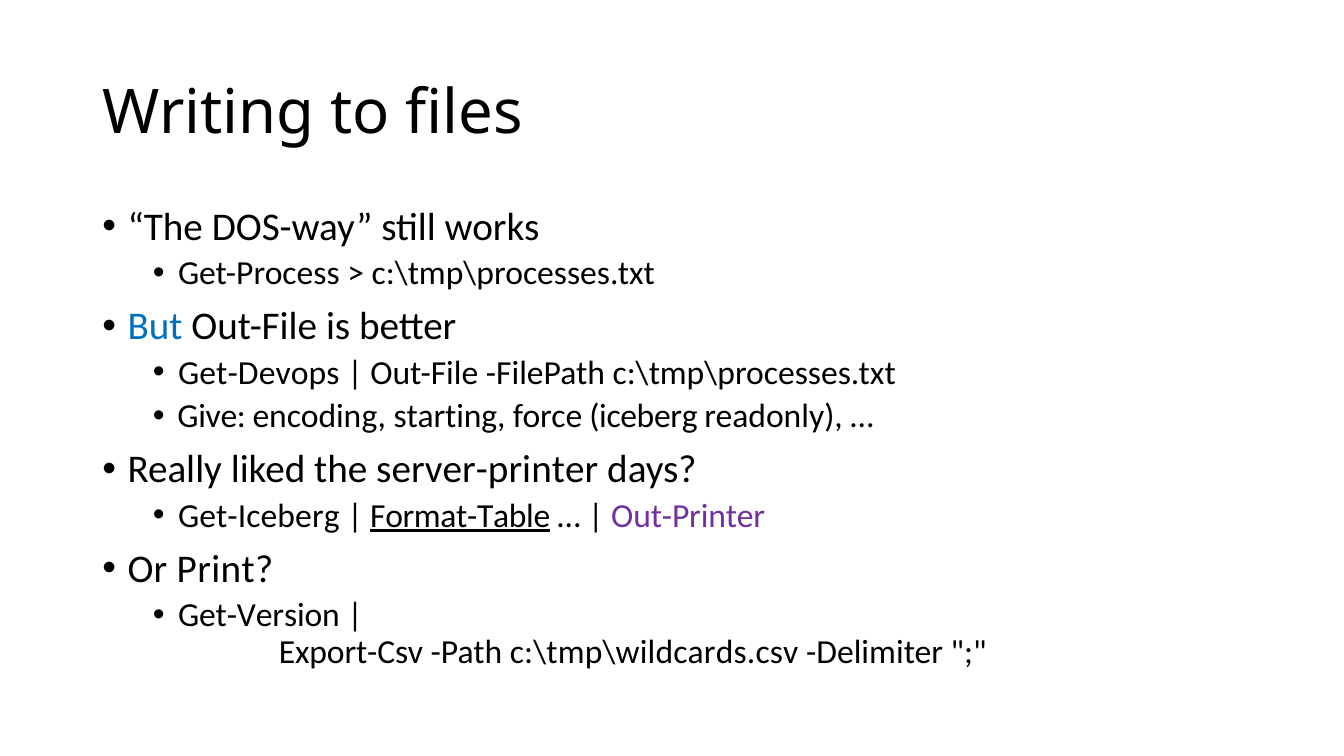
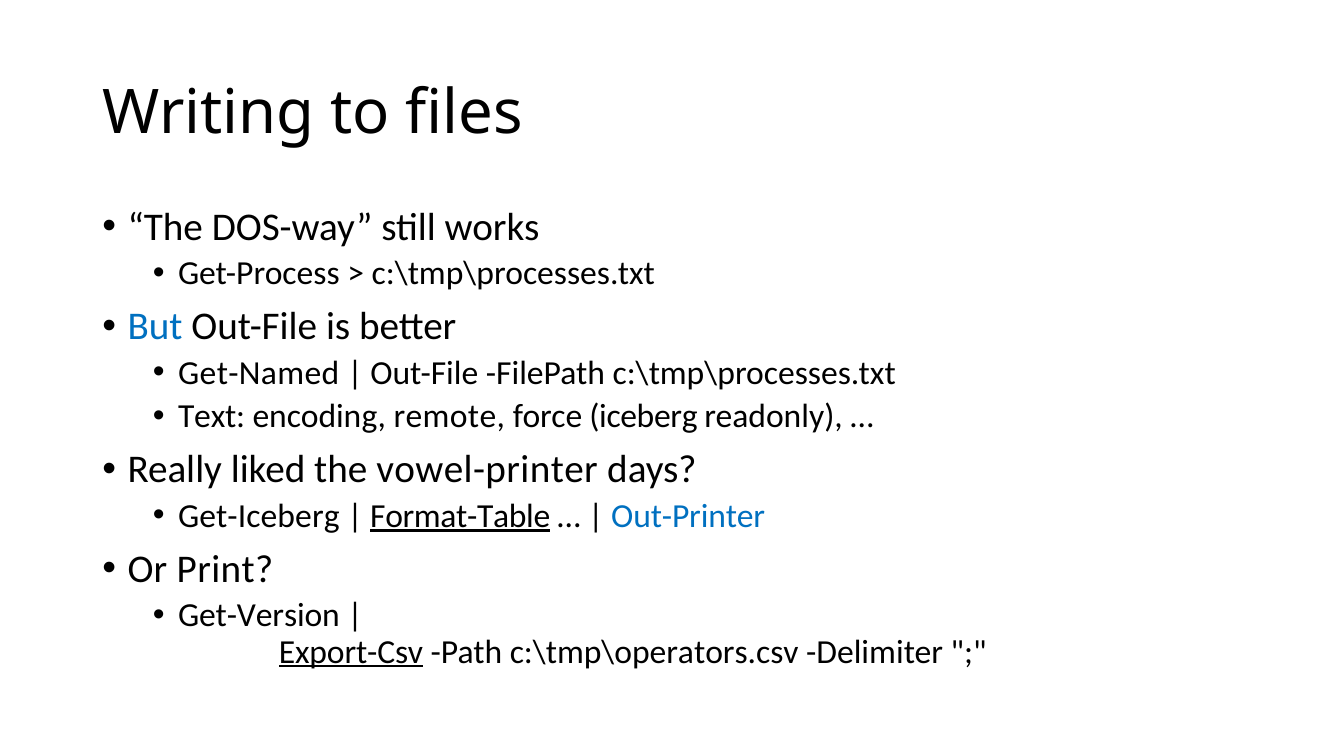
Get-Devops: Get-Devops -> Get-Named (259, 373)
Give: Give -> Text (212, 416)
starting: starting -> remote (449, 416)
server-printer: server-printer -> vowel-printer (487, 470)
Out-Printer colour: purple -> blue (688, 516)
Export-Csv underline: none -> present (351, 652)
c:\tmp\wildcards.csv: c:\tmp\wildcards.csv -> c:\tmp\operators.csv (654, 652)
